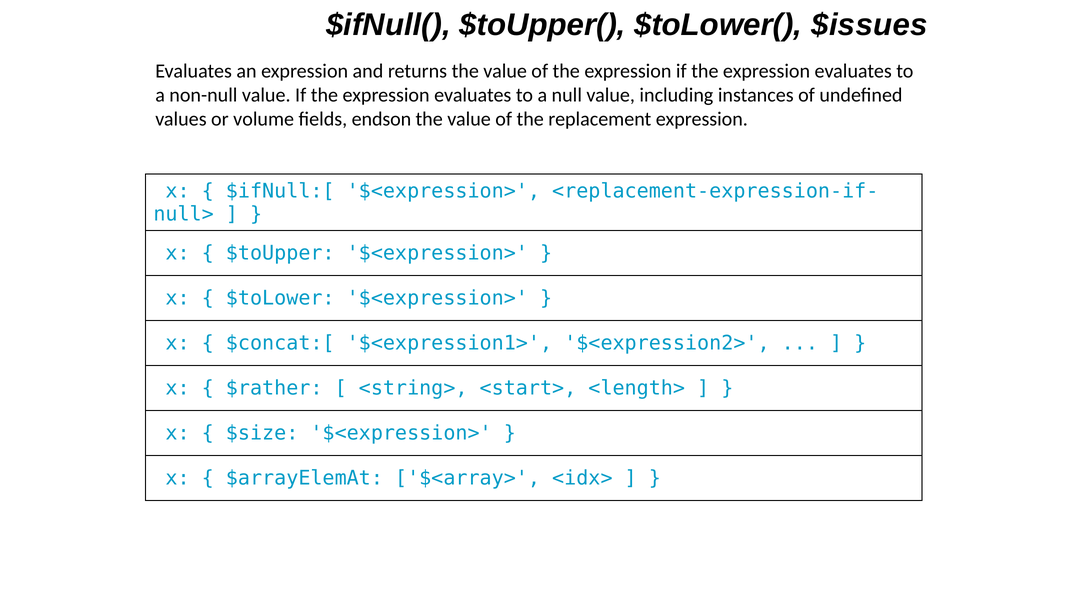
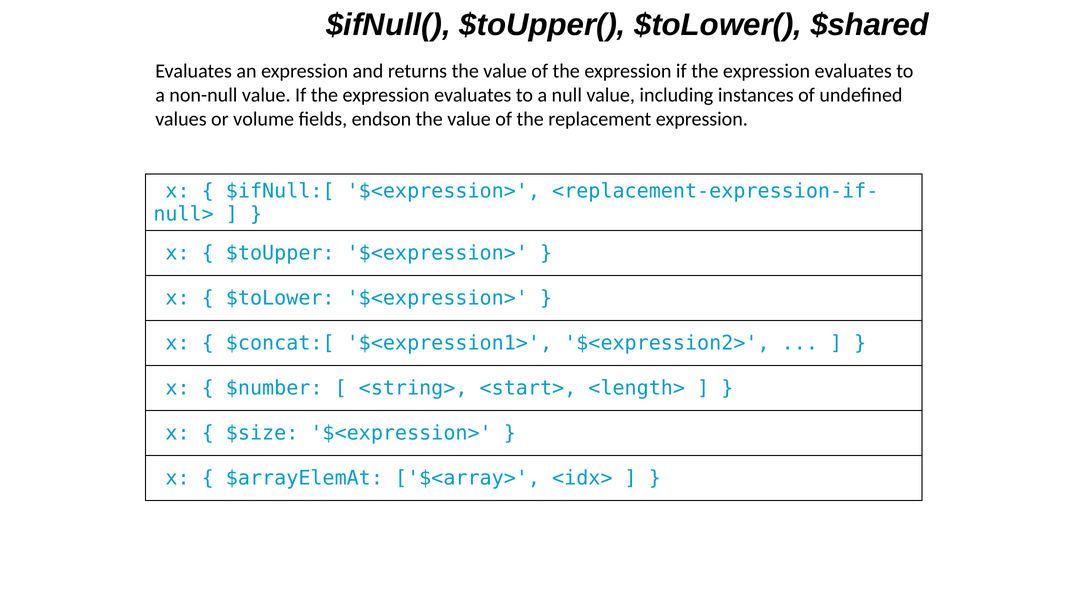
$issues: $issues -> $shared (870, 25)
$rather: $rather -> $number (274, 388)
